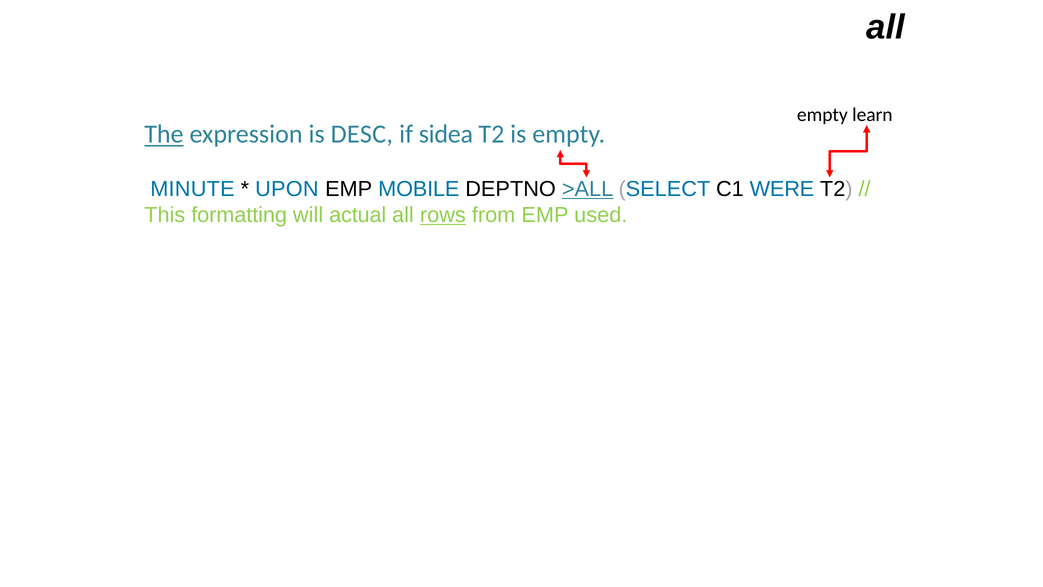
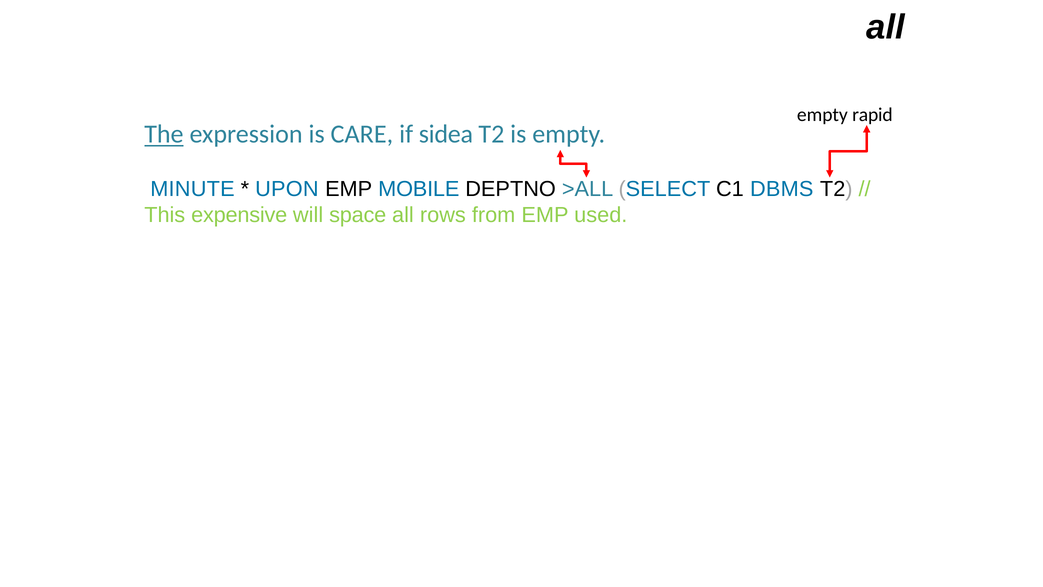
learn: learn -> rapid (872, 115)
DESC: DESC -> CARE (362, 134)
>ALL underline: present -> none (588, 189)
WERE: WERE -> DBMS (782, 189)
formatting: formatting -> expensive (239, 215)
actual: actual -> space (358, 215)
rows underline: present -> none (443, 215)
